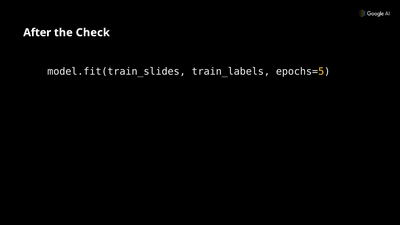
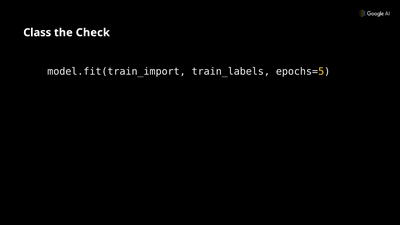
After: After -> Class (37, 33)
model.fit(train_slides: model.fit(train_slides -> model.fit(train_import (116, 72)
